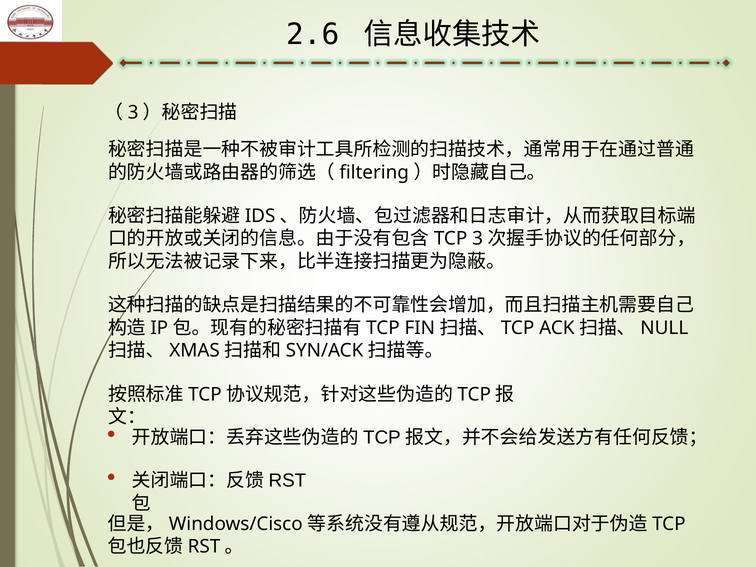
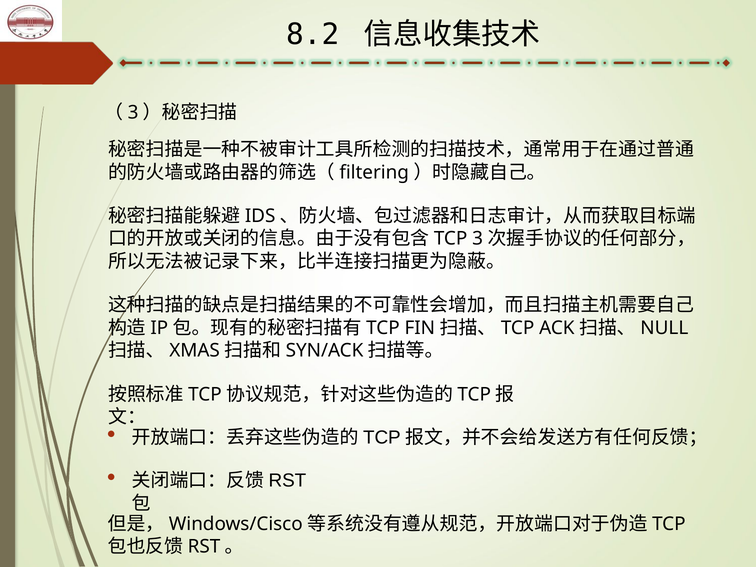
2.6: 2.6 -> 8.2 (313, 34)
